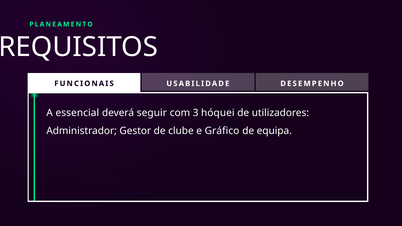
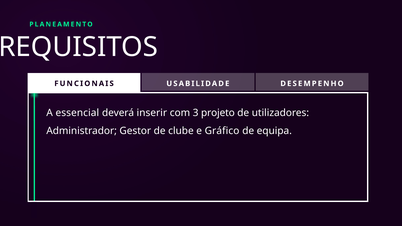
seguir: seguir -> inserir (152, 113)
hóquei: hóquei -> projeto (218, 113)
